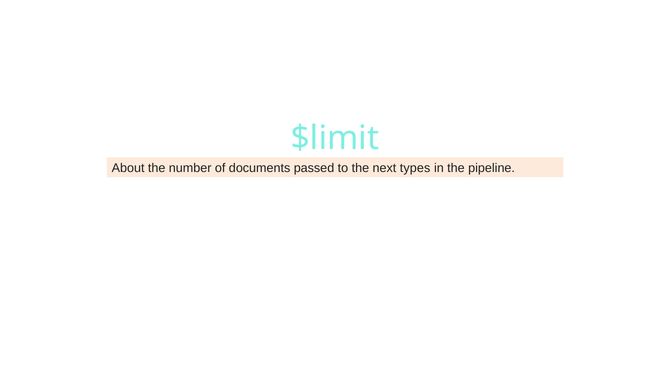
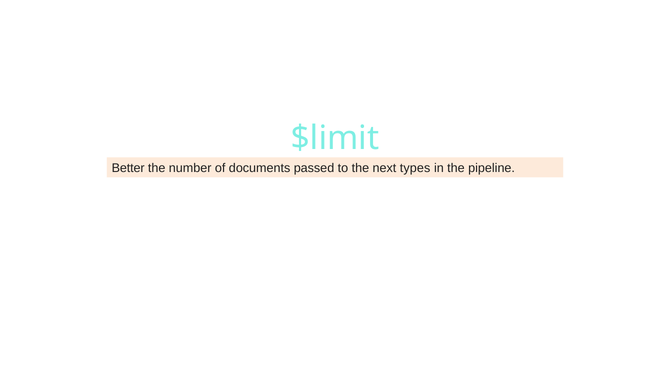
About: About -> Better (128, 168)
